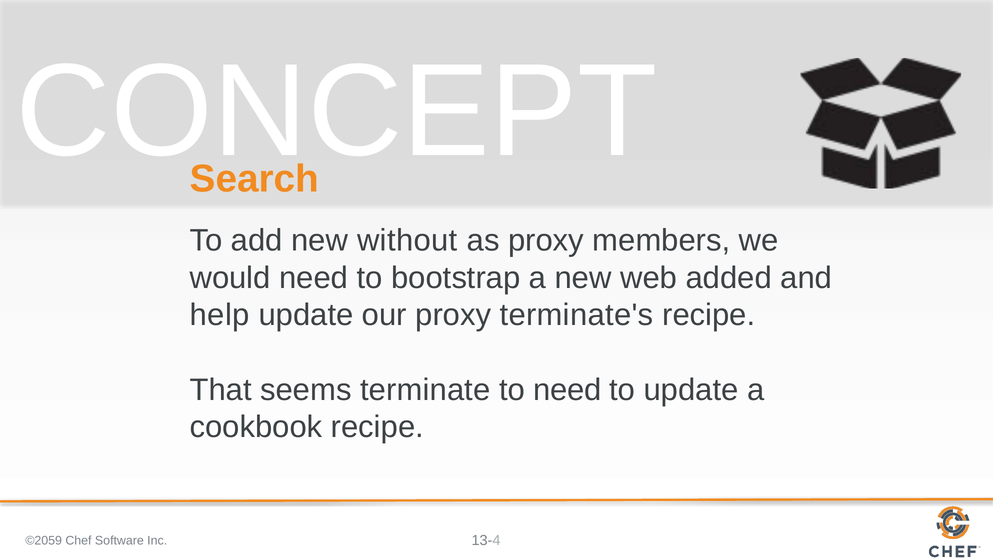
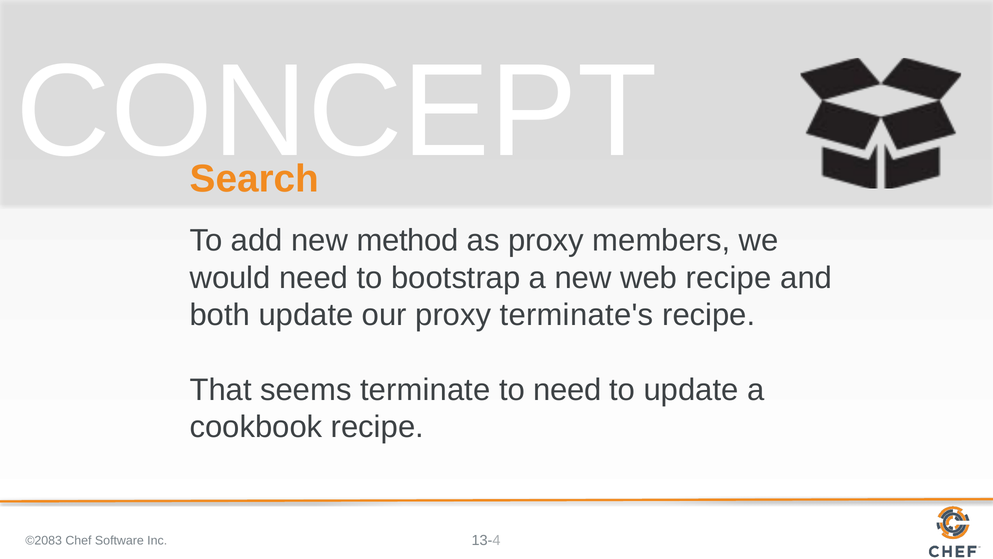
without: without -> method (408, 241)
web added: added -> recipe (729, 278)
help: help -> both (220, 315)
©2059: ©2059 -> ©2083 (44, 540)
